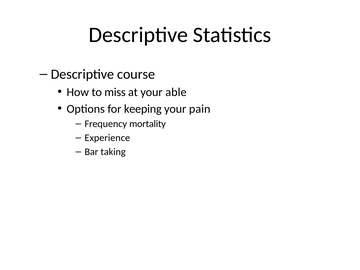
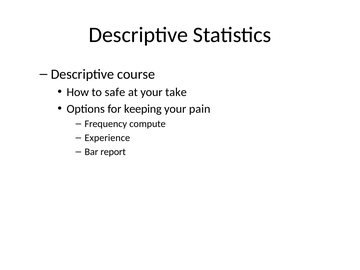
miss: miss -> safe (115, 92)
able: able -> take (176, 92)
mortality: mortality -> compute (147, 124)
taking: taking -> report (113, 152)
